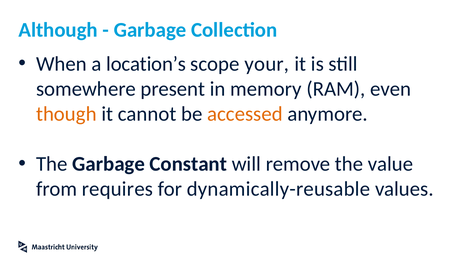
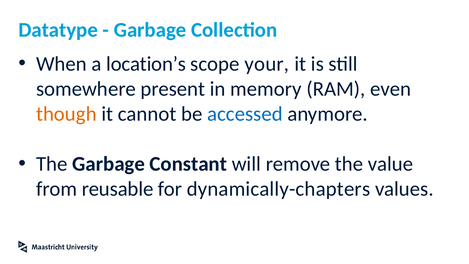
Although: Although -> Datatype (58, 30)
accessed colour: orange -> blue (245, 114)
requires: requires -> reusable (118, 189)
dynamically-reusable: dynamically-reusable -> dynamically-chapters (279, 189)
